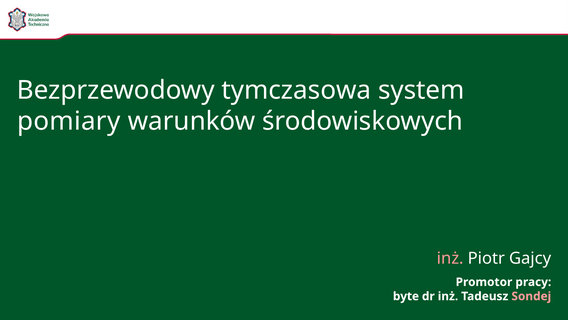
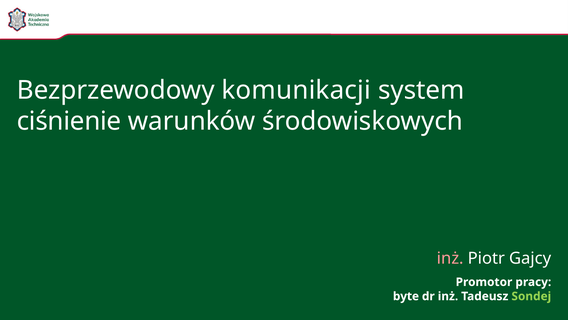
tymczasowa: tymczasowa -> komunikacji (296, 90)
pomiary: pomiary -> ciśnienie (69, 121)
Sondej colour: pink -> light green (531, 296)
